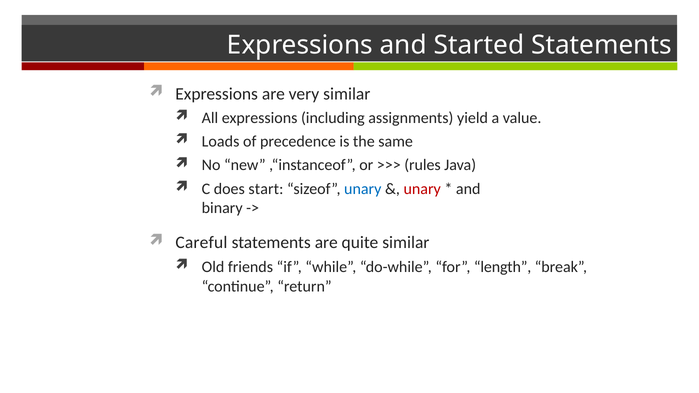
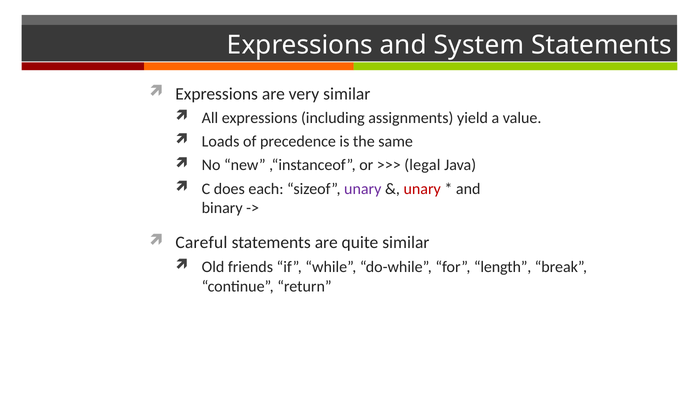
Started: Started -> System (479, 45)
rules: rules -> legal (422, 165)
start: start -> each (266, 189)
unary colour: blue -> purple (363, 189)
